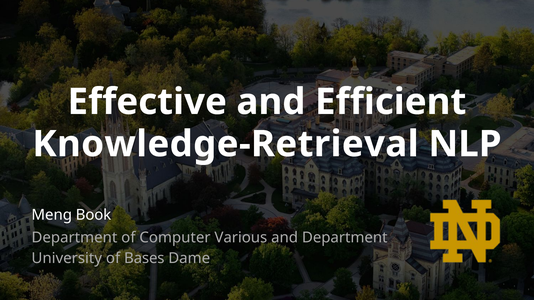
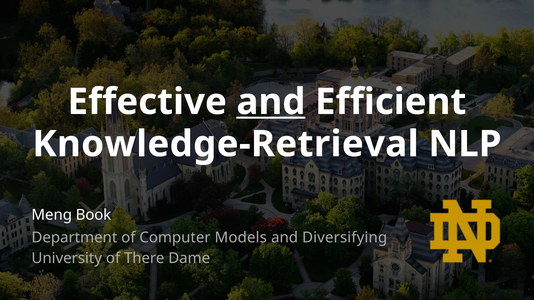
and underline: none -> present (271, 102)
Various: Various -> Models (241, 238)
and Department: Department -> Diversifying (345, 238)
Bases: Bases -> There (144, 259)
